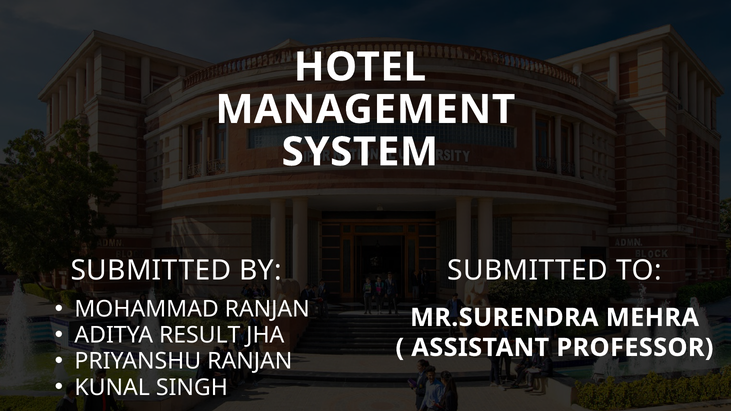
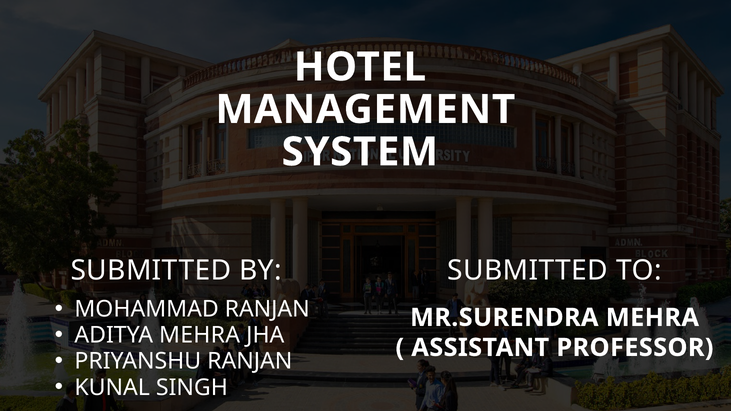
ADITYA RESULT: RESULT -> MEHRA (200, 335)
